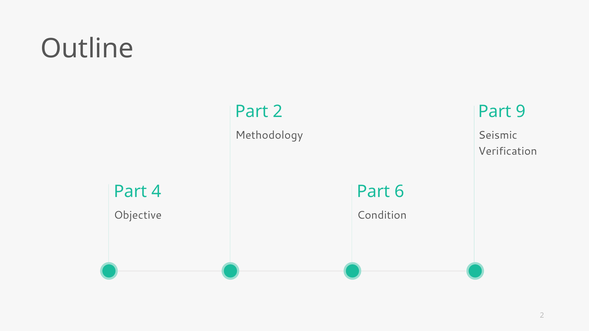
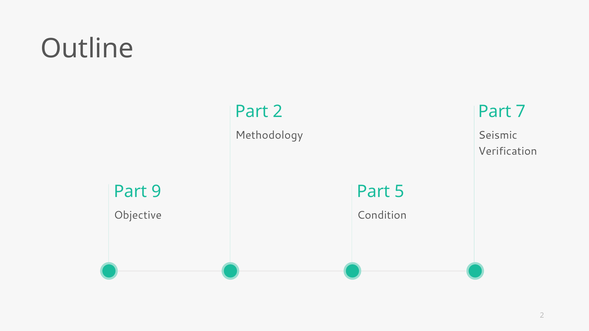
9: 9 -> 7 (521, 112)
4: 4 -> 9 (156, 192)
6: 6 -> 5 (400, 192)
